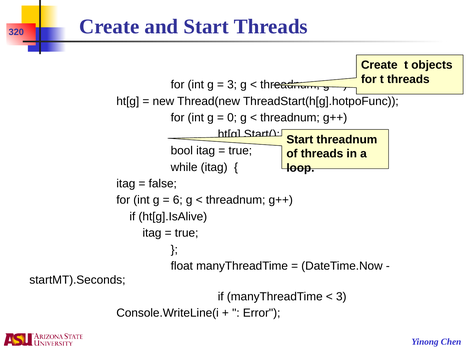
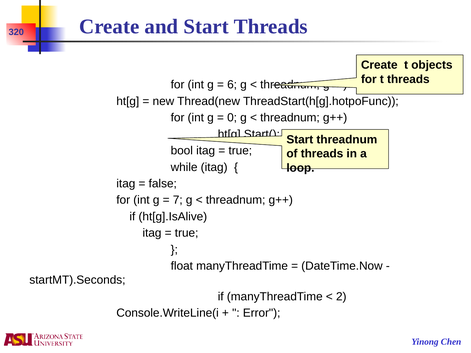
3: 3 -> 6 (232, 85)
6: 6 -> 7 (178, 200)
3: 3 -> 2 (341, 297)
